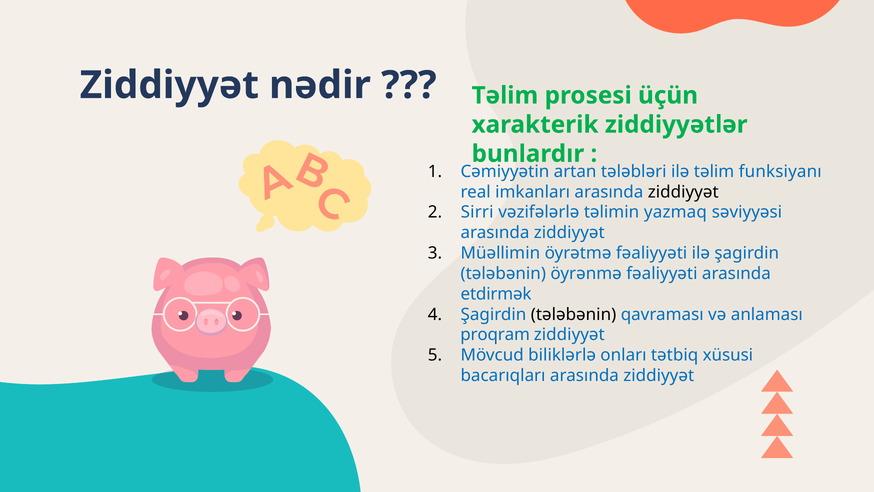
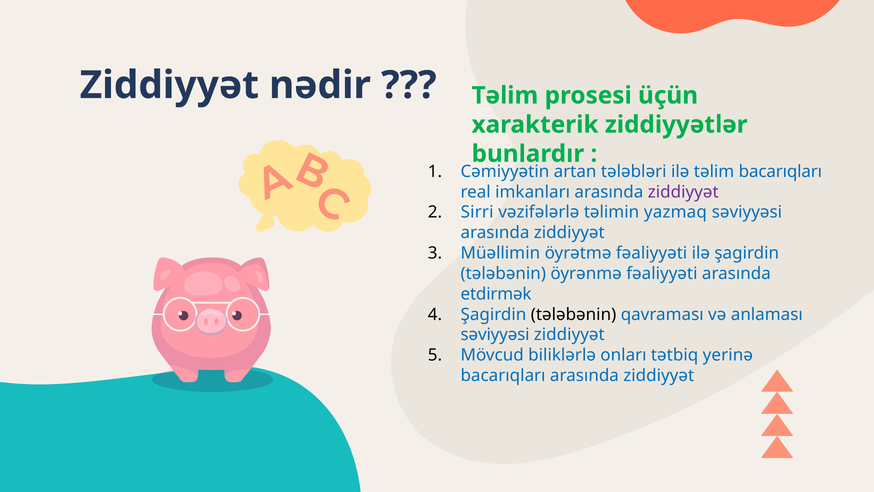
təlim funksiyanı: funksiyanı -> bacarıqları (780, 171)
ziddiyyət colour: black -> purple (683, 192)
proqram: proqram -> səviyyəsi (495, 335)
xüsusi: xüsusi -> yerinə (728, 355)
